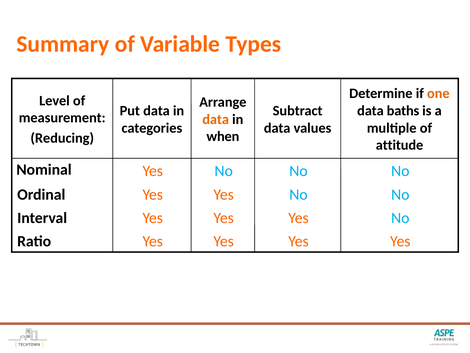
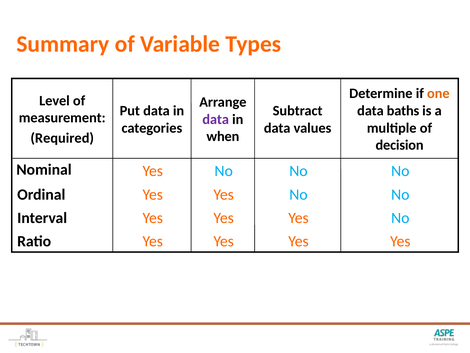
data colour: orange -> purple (216, 119)
Reducing: Reducing -> Required (62, 138)
attitude: attitude -> decision (400, 145)
